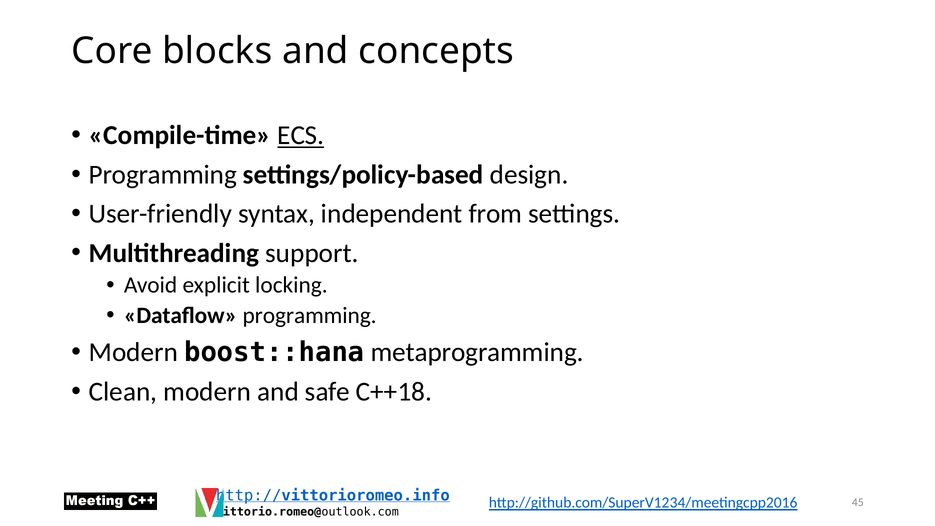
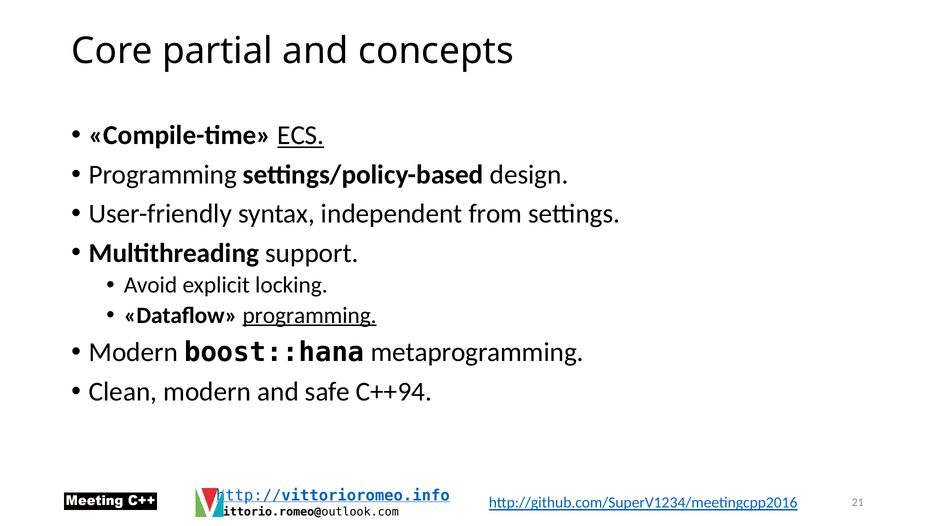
blocks: blocks -> partial (217, 51)
programming underline: none -> present (310, 315)
C++18: C++18 -> C++94 (394, 392)
45: 45 -> 21 (858, 502)
